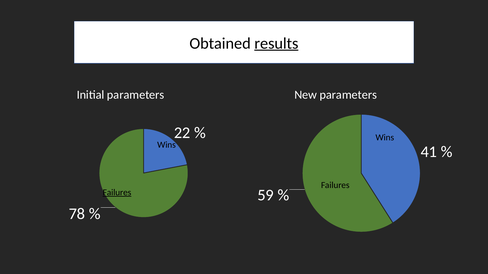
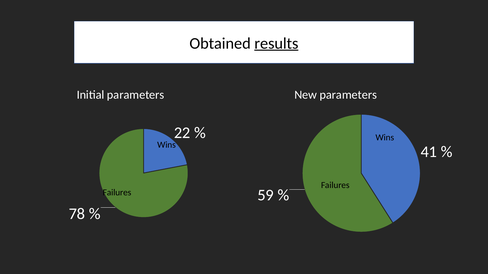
Failures underline: present -> none (117, 193)
